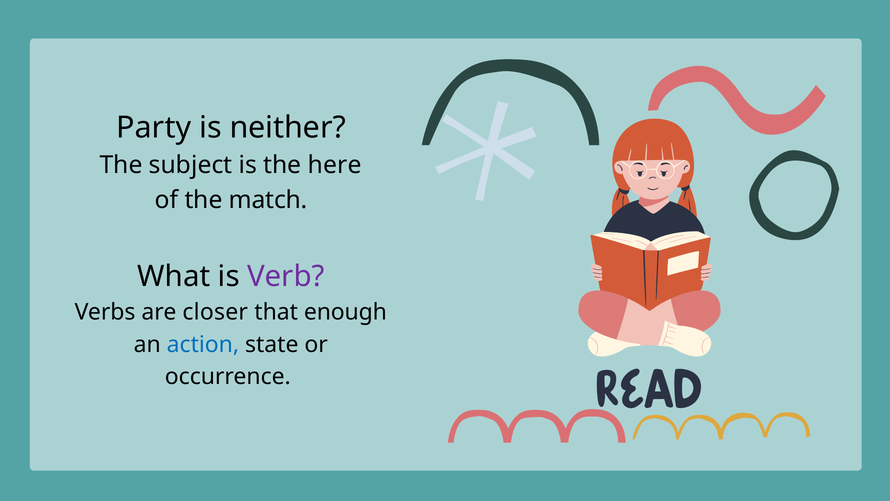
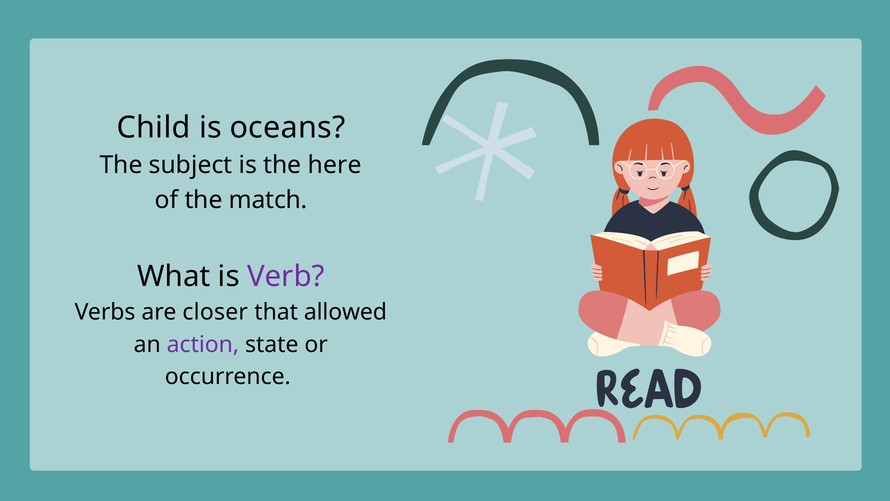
Party: Party -> Child (153, 128)
neither: neither -> oceans (288, 128)
enough: enough -> allowed (345, 312)
action colour: blue -> purple (203, 344)
